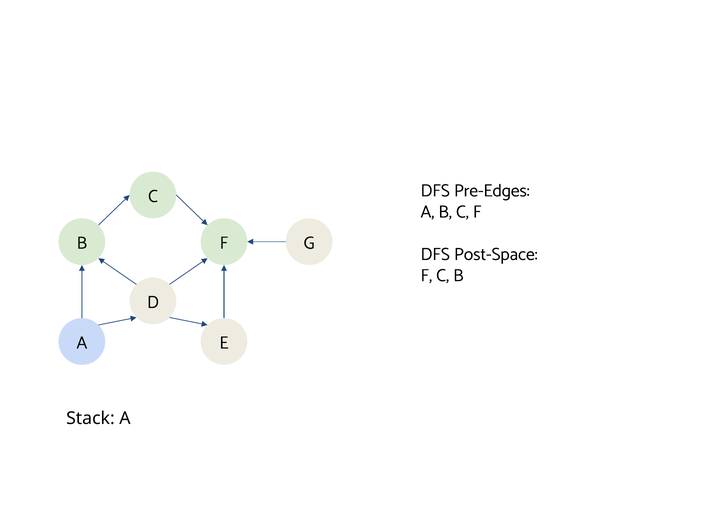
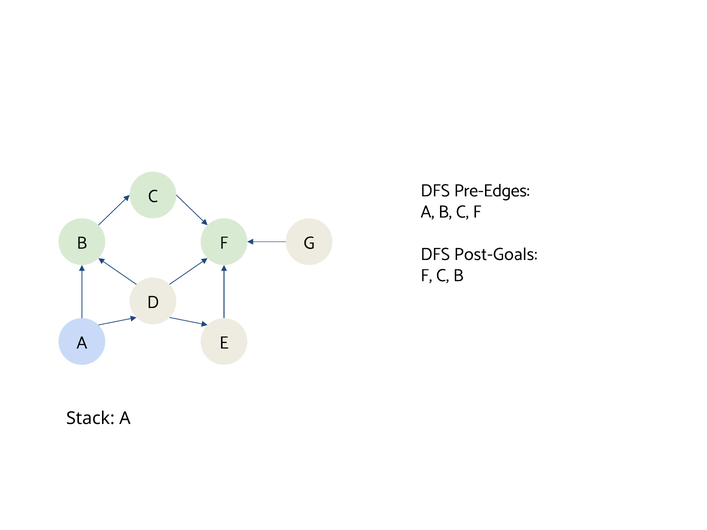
Post-Space: Post-Space -> Post-Goals (496, 254)
